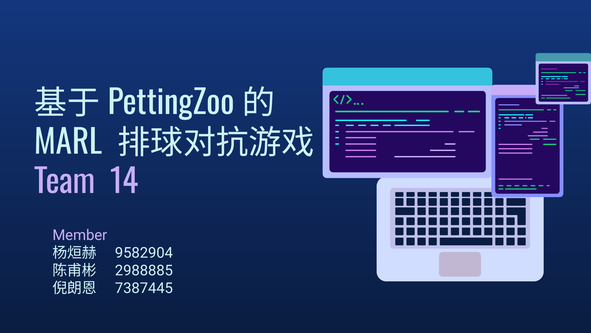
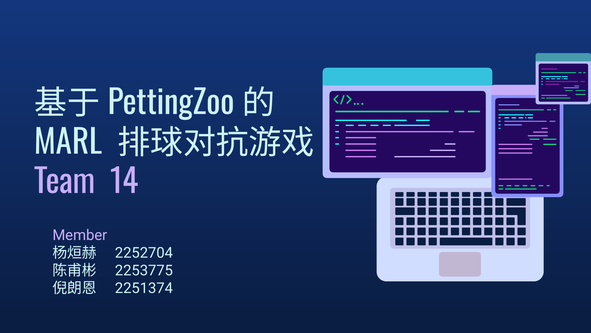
9582904: 9582904 -> 2252704 (144, 252)
2988885: 2988885 -> 2253775 (144, 270)
7387445: 7387445 -> 2251374 (144, 288)
